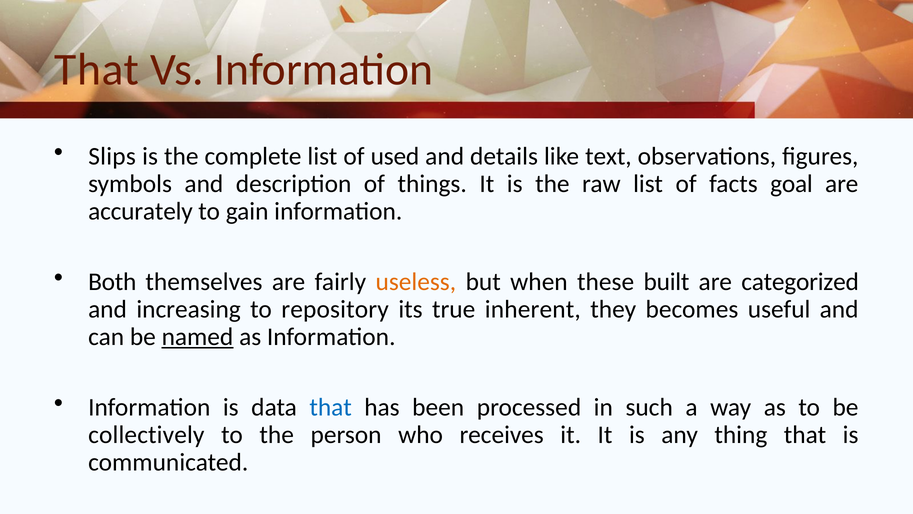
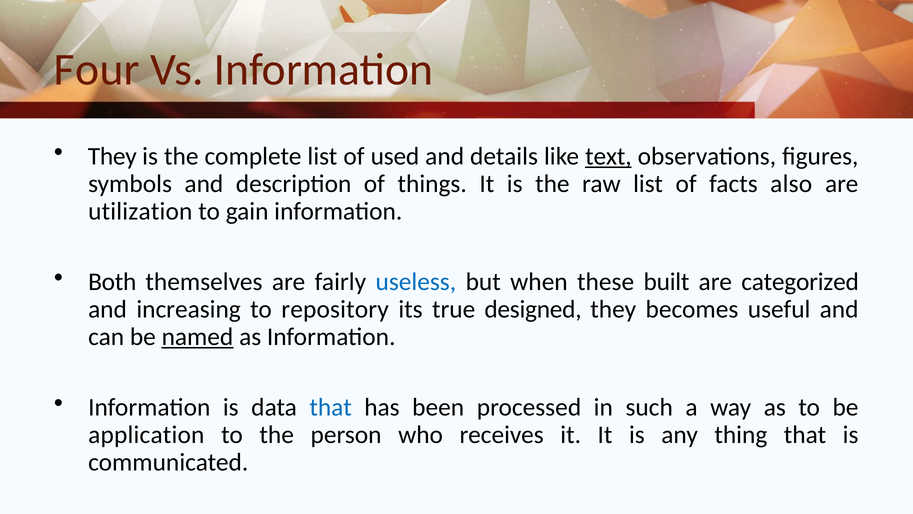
That: That -> Four (97, 69)
Slips: Slips -> They (112, 156)
text underline: none -> present (608, 156)
goal: goal -> also (791, 184)
accurately: accurately -> utilization (140, 211)
useless colour: orange -> blue (416, 282)
inherent: inherent -> designed (533, 309)
collectively: collectively -> application (146, 435)
